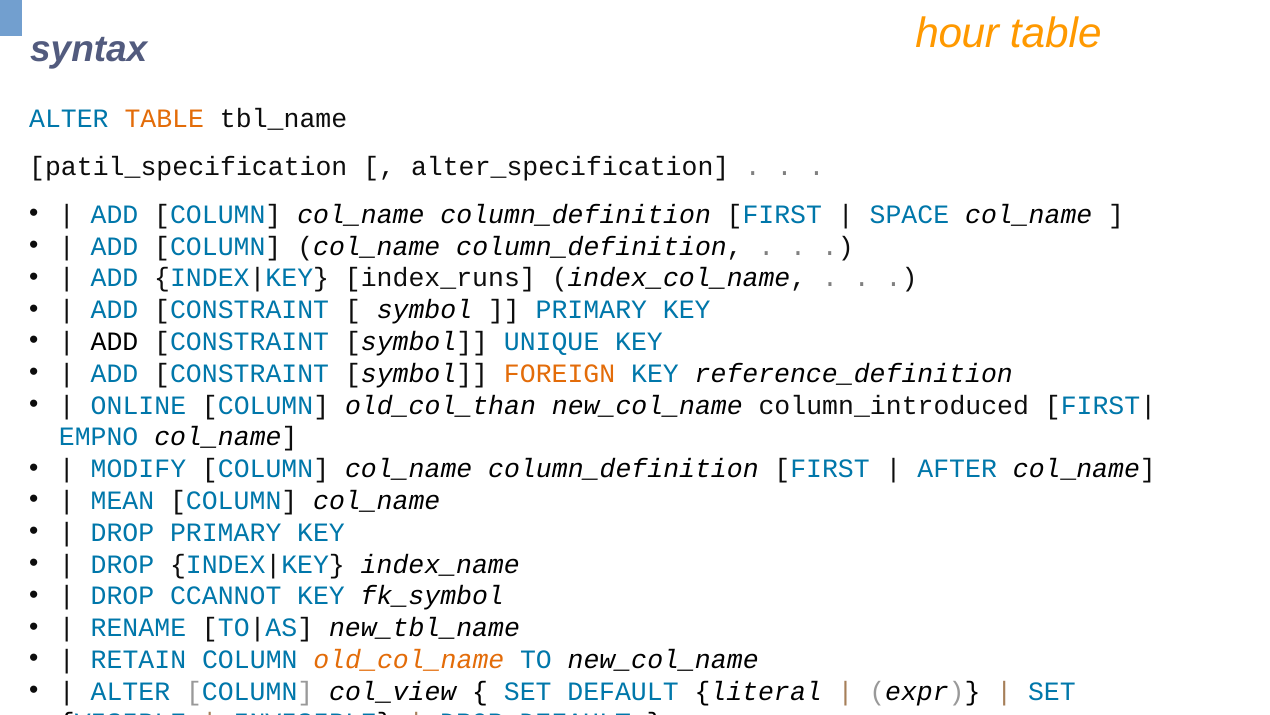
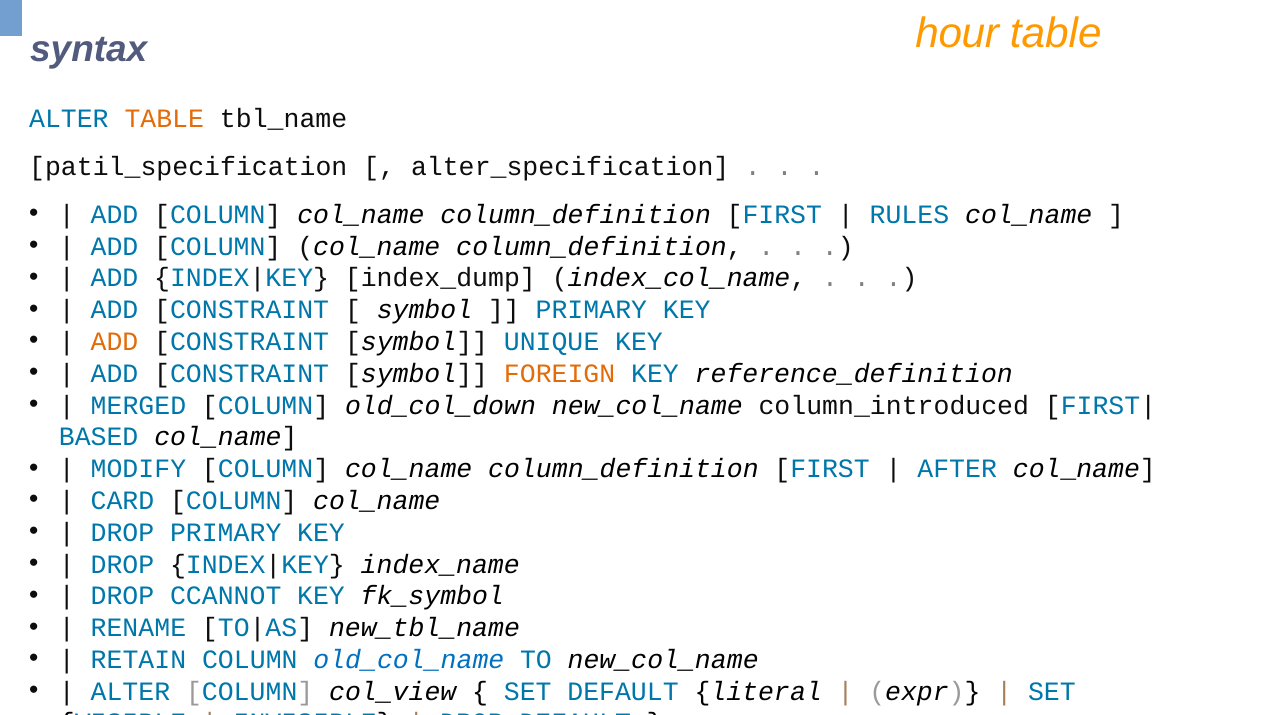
SPACE: SPACE -> RULES (909, 214)
index_runs: index_runs -> index_dump (440, 278)
ADD colour: black -> orange (115, 341)
ONLINE: ONLINE -> MERGED (138, 405)
old_col_than: old_col_than -> old_col_down (440, 405)
EMPNO: EMPNO -> BASED (99, 437)
MEAN: MEAN -> CARD (122, 500)
old_col_name colour: orange -> blue (409, 659)
